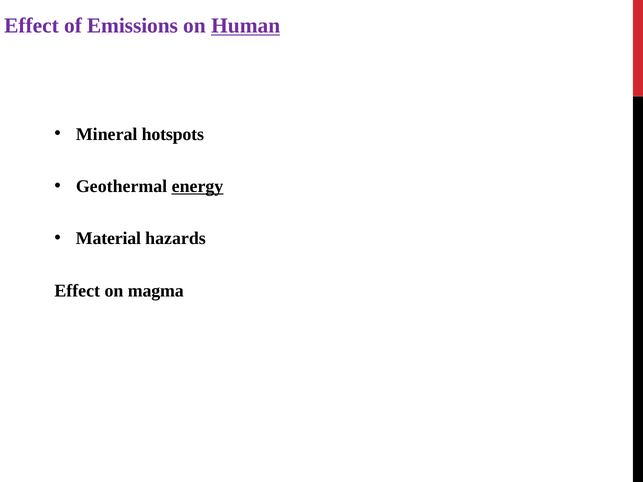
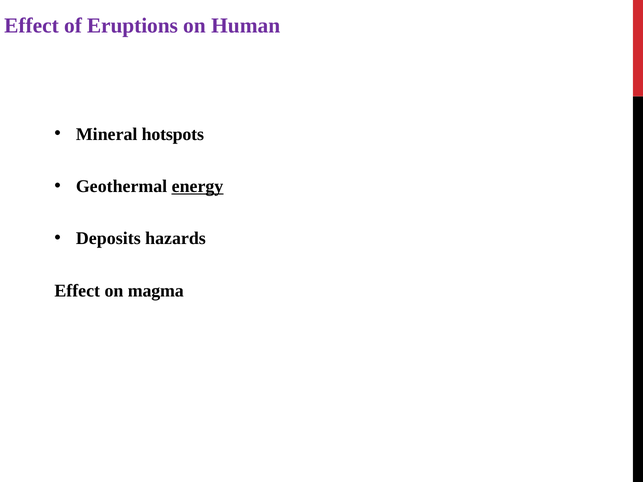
Emissions: Emissions -> Eruptions (132, 26)
Human underline: present -> none (246, 26)
Material: Material -> Deposits (108, 239)
